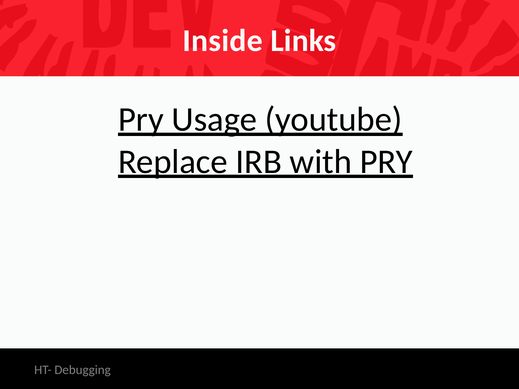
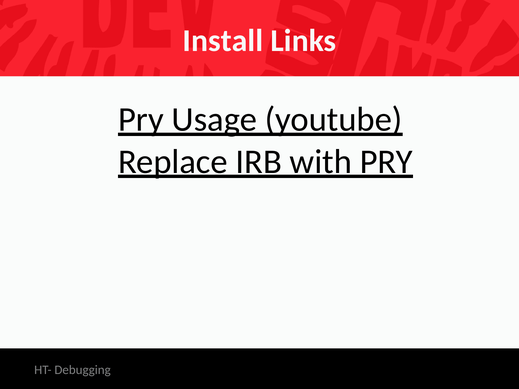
Inside: Inside -> Install (223, 41)
